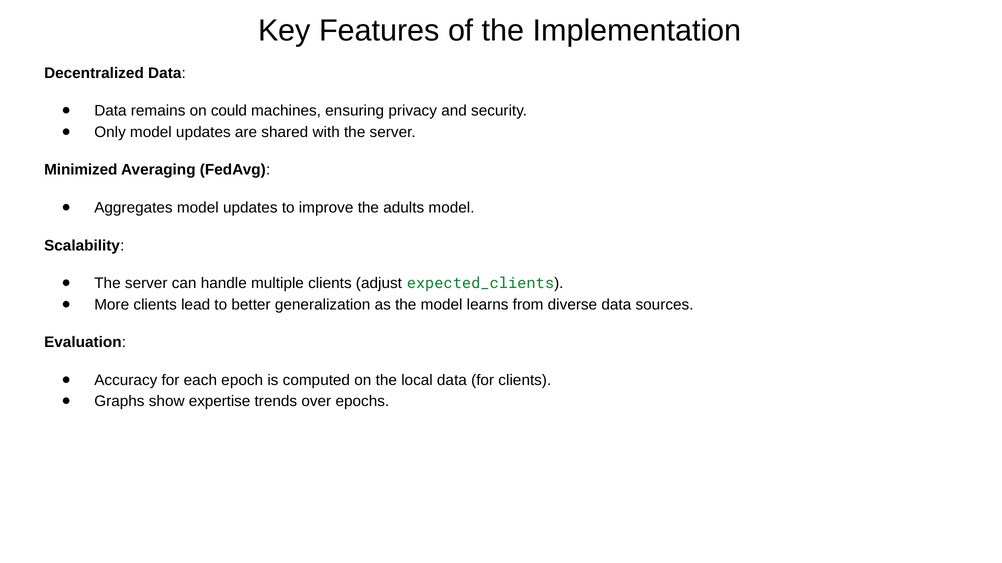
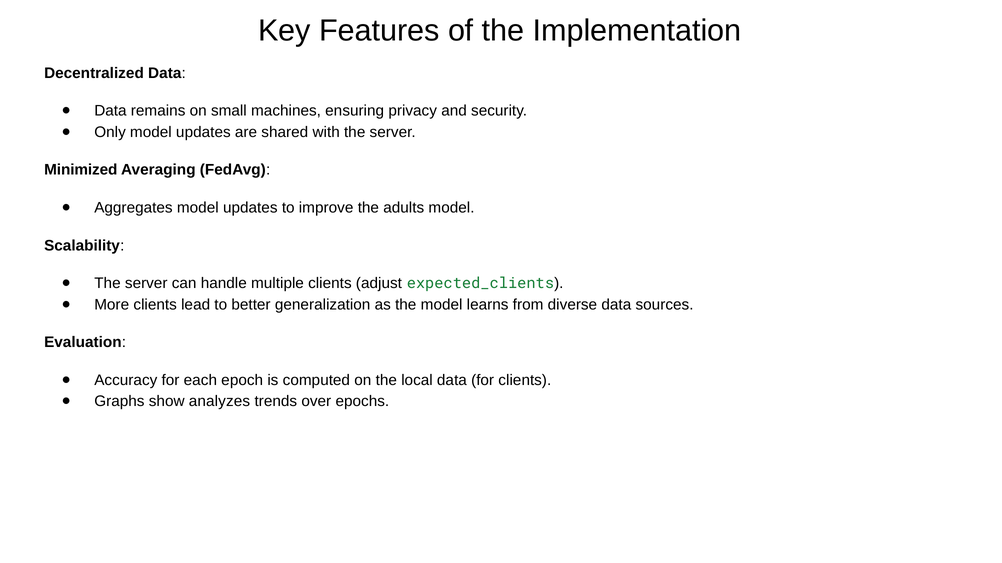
could: could -> small (229, 111)
expertise: expertise -> analyzes (219, 402)
